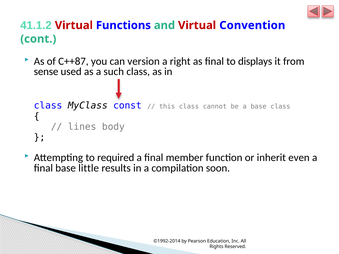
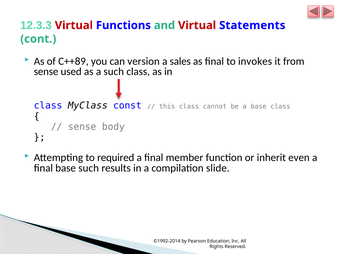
41.1.2: 41.1.2 -> 12.3.3 (36, 25)
Convention: Convention -> Statements (252, 25)
C++87: C++87 -> C++89 (73, 61)
right: right -> sales (180, 61)
displays: displays -> invokes (255, 61)
lines: lines -> sense (82, 127)
base little: little -> such (89, 168)
soon: soon -> slide (218, 168)
